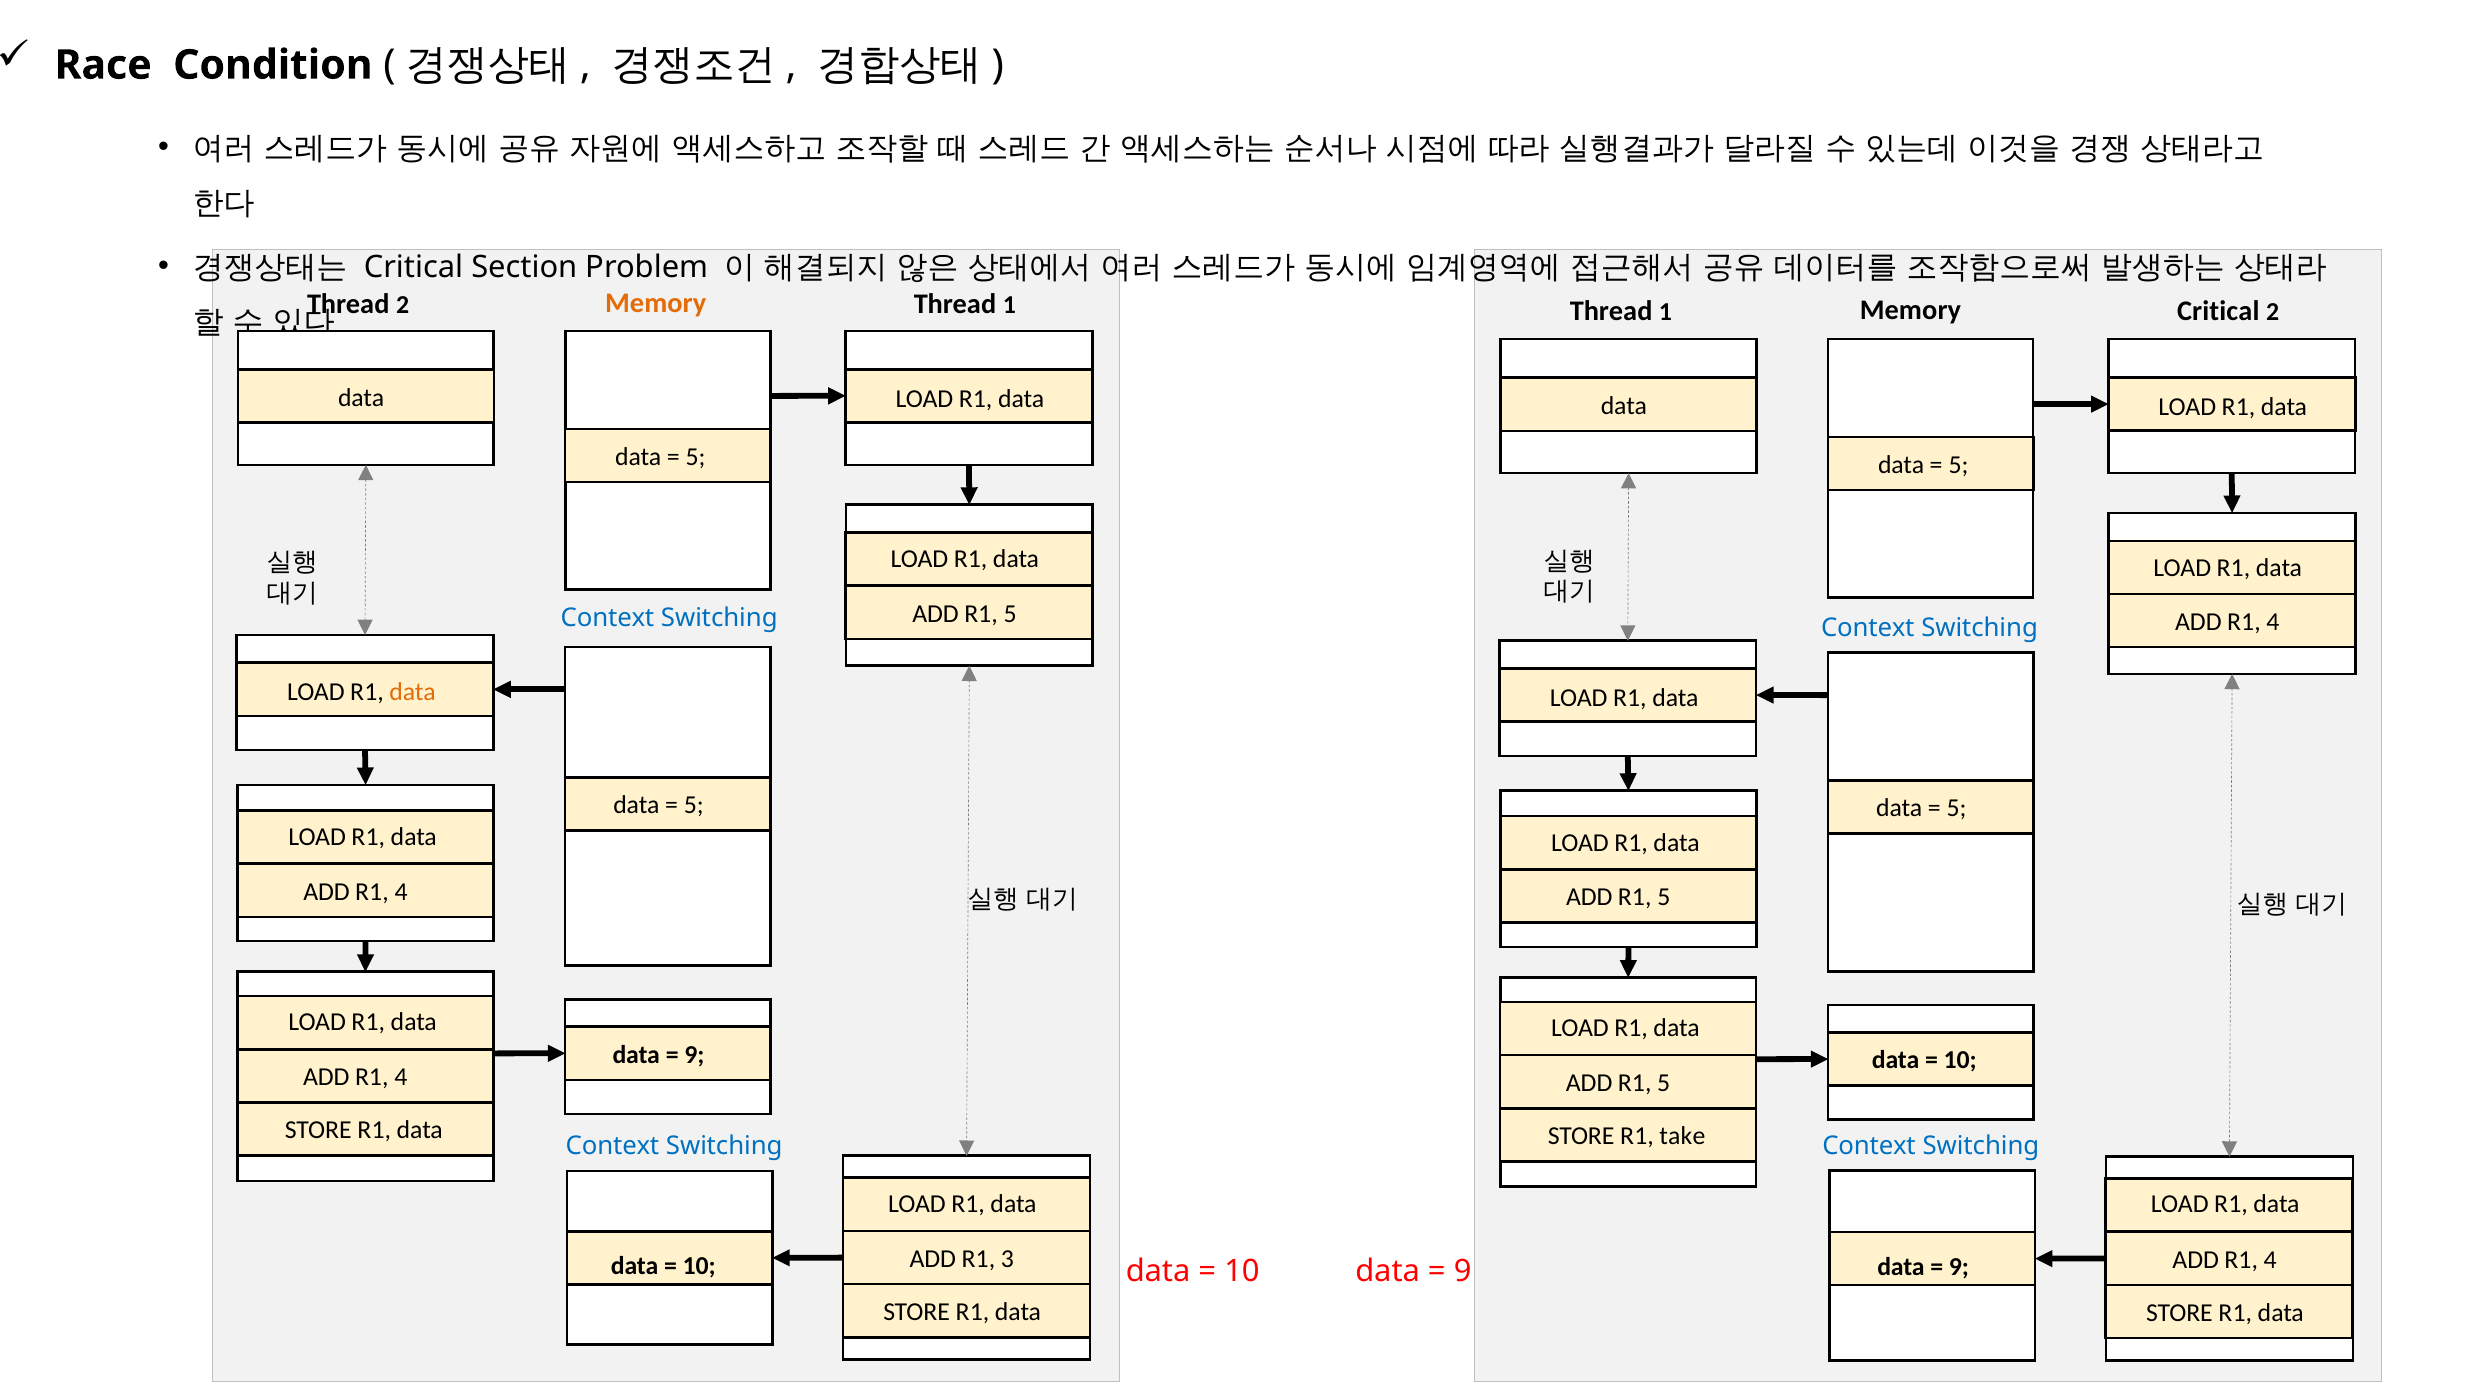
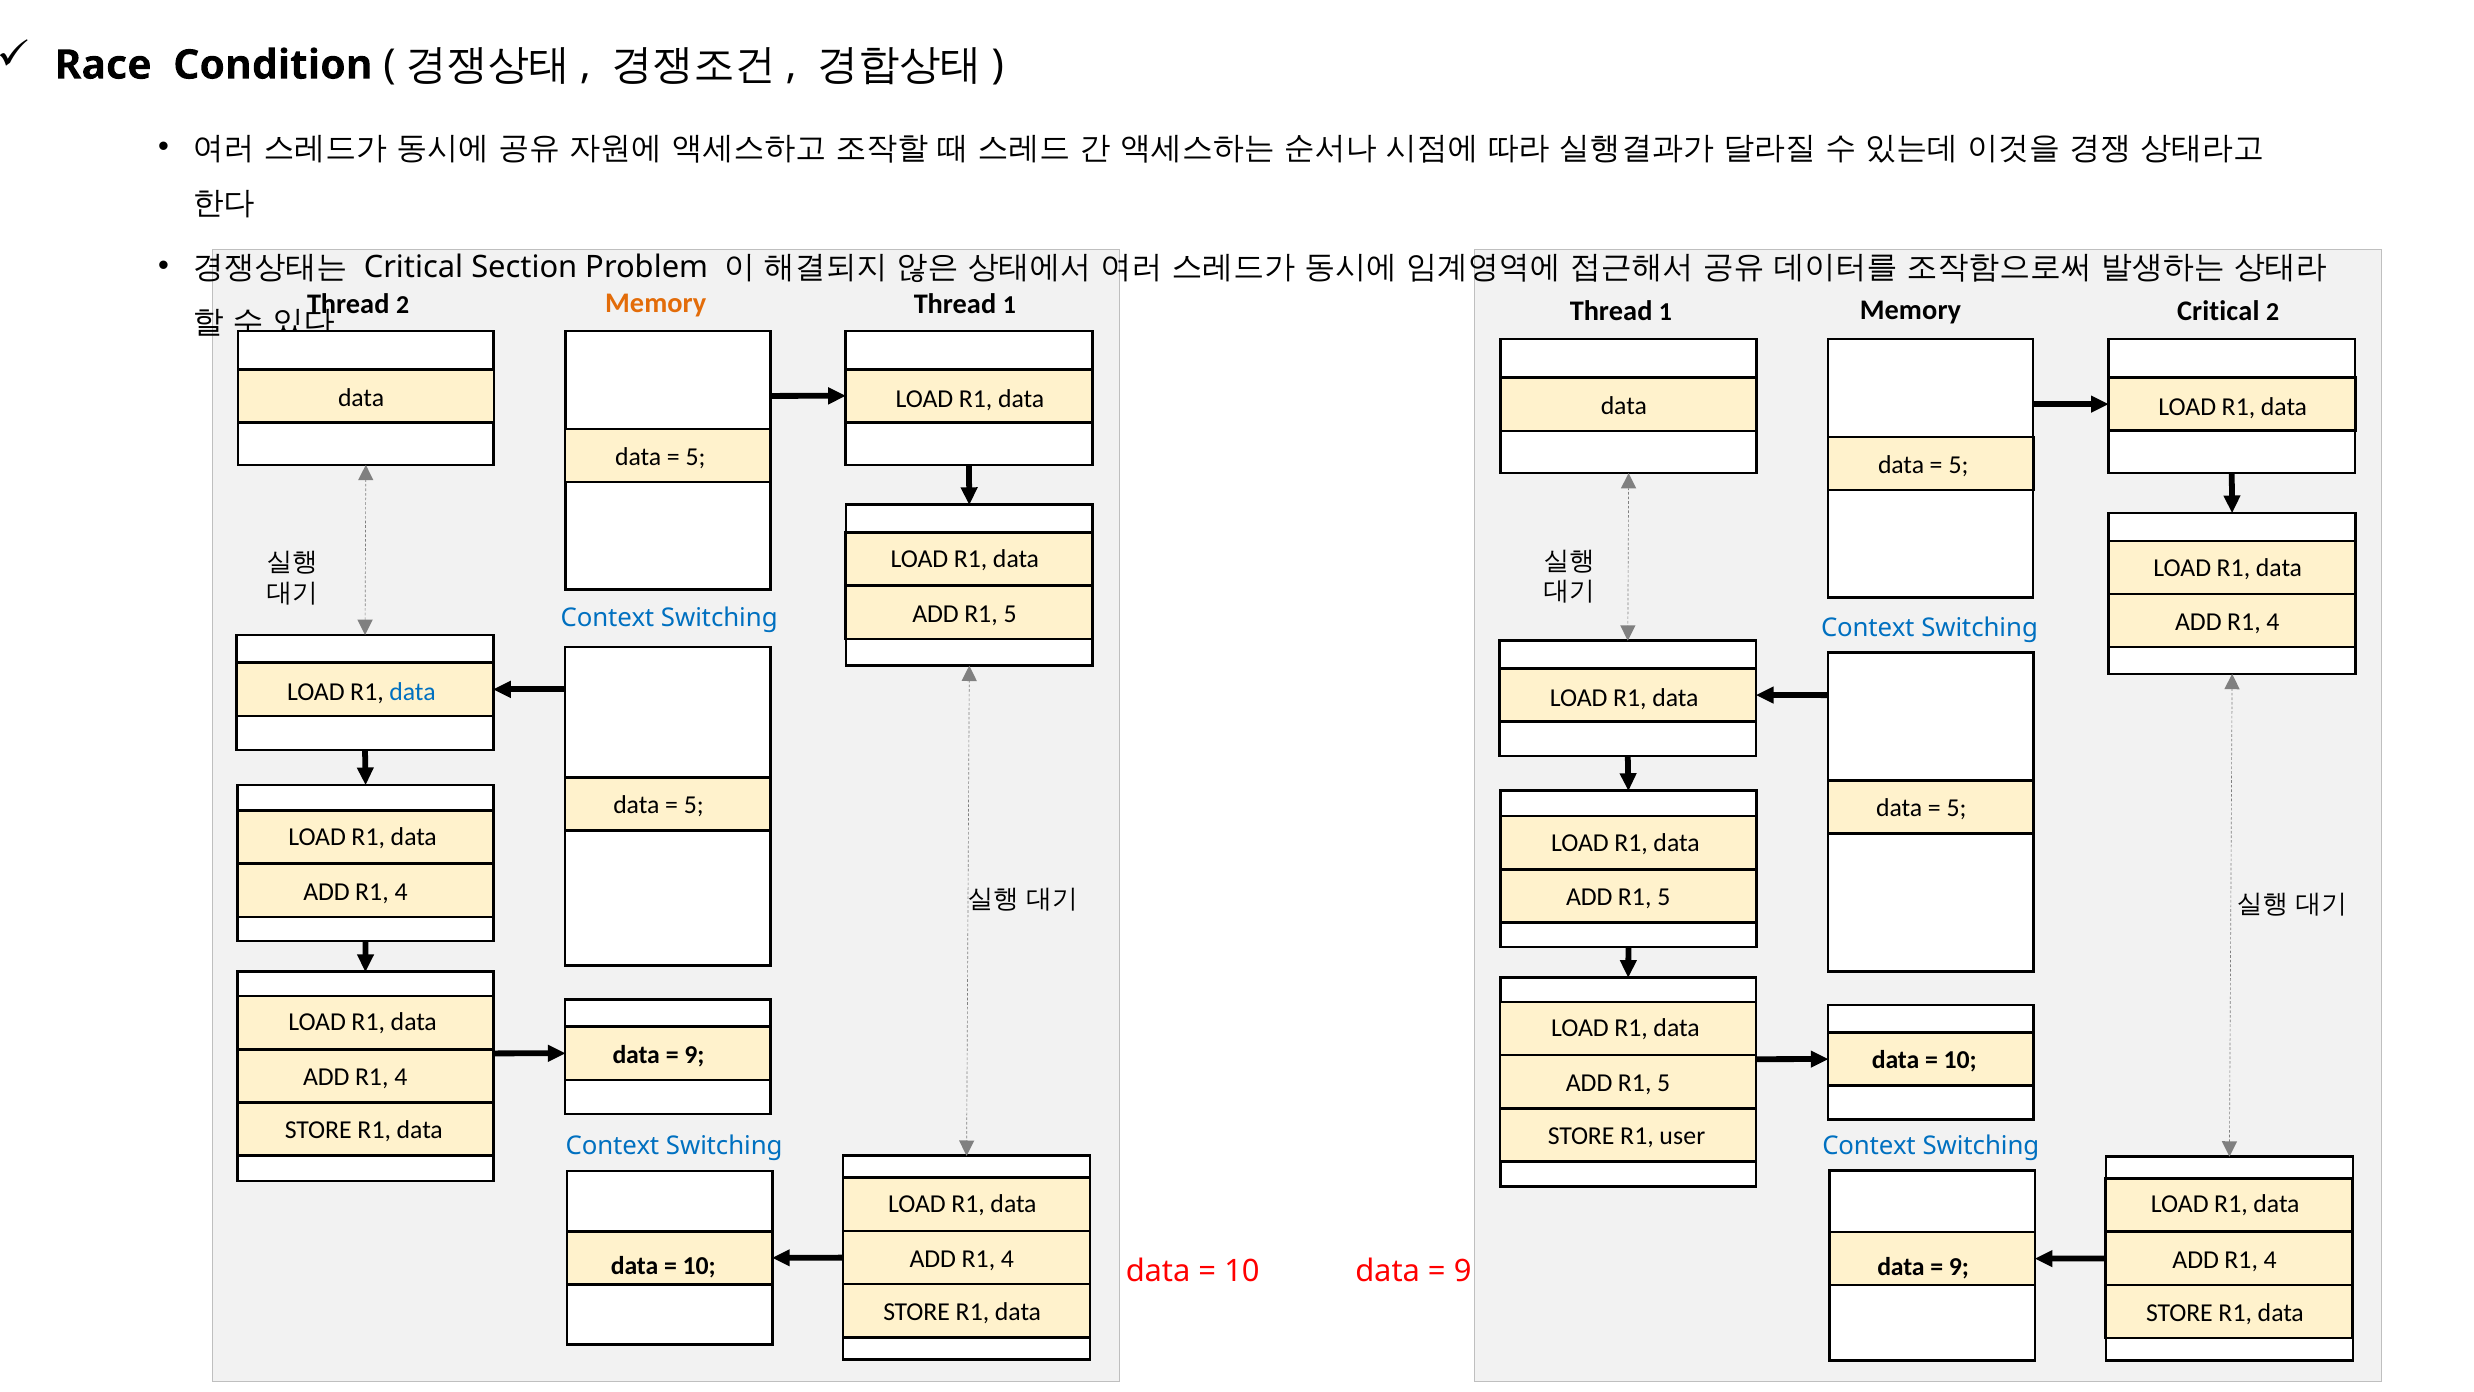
data colour: orange -> blue (413, 692)
take: take -> user (1682, 1136)
3: 3 -> 4 (1007, 1258)
